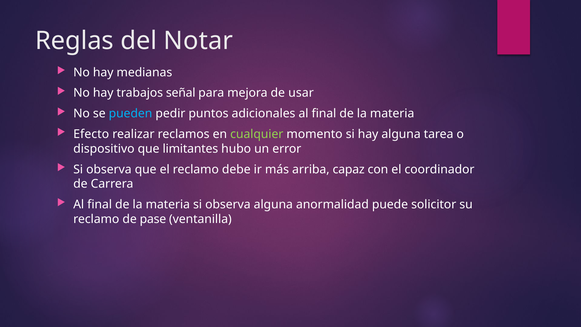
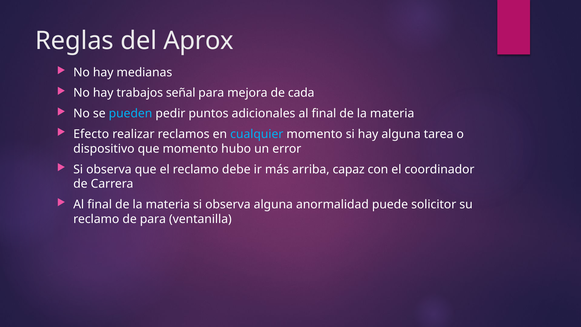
Notar: Notar -> Aprox (199, 41)
usar: usar -> cada (301, 93)
cualquier colour: light green -> light blue (257, 134)
que limitantes: limitantes -> momento (190, 149)
de pase: pase -> para (153, 219)
